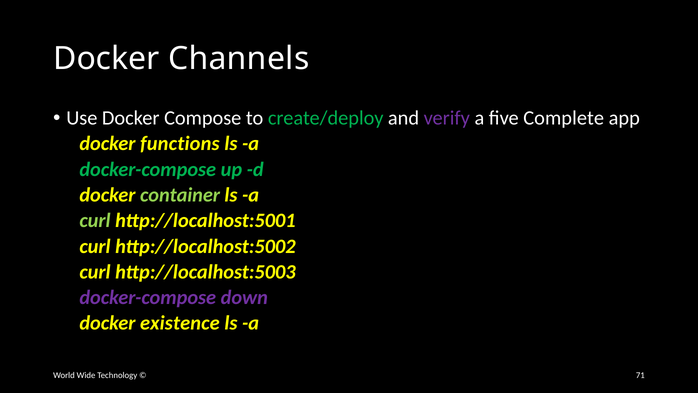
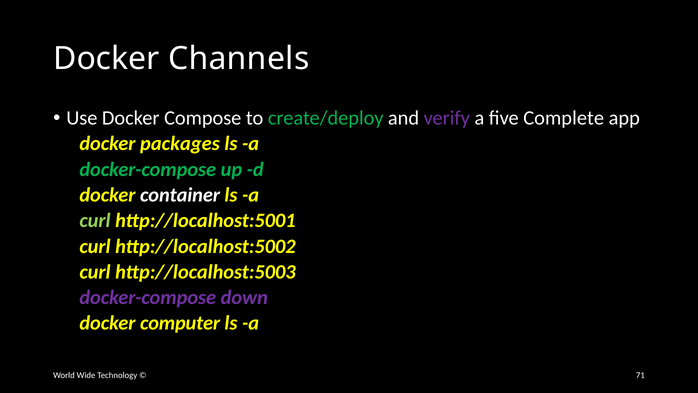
functions: functions -> packages (180, 144)
container colour: light green -> white (180, 195)
existence: existence -> computer (180, 323)
